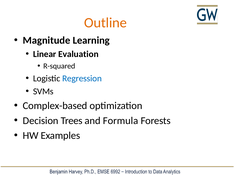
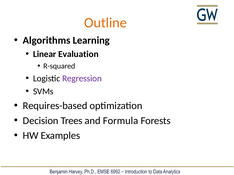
Magnitude: Magnitude -> Algorithms (47, 40)
Regression colour: blue -> purple (82, 79)
Complex-based: Complex-based -> Requires-based (55, 106)
